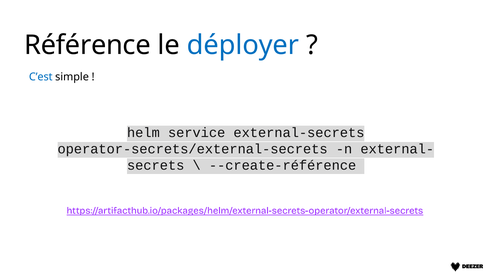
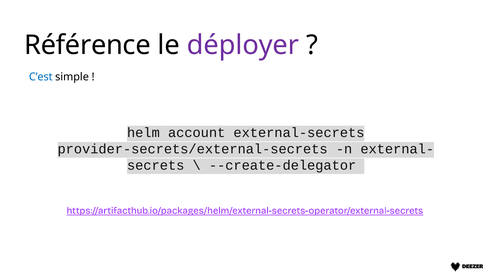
déployer colour: blue -> purple (243, 45)
service: service -> account (197, 132)
operator-secrets/external-secrets: operator-secrets/external-secrets -> provider-secrets/external-secrets (193, 149)
--create-référence: --create-référence -> --create-delegator (283, 165)
